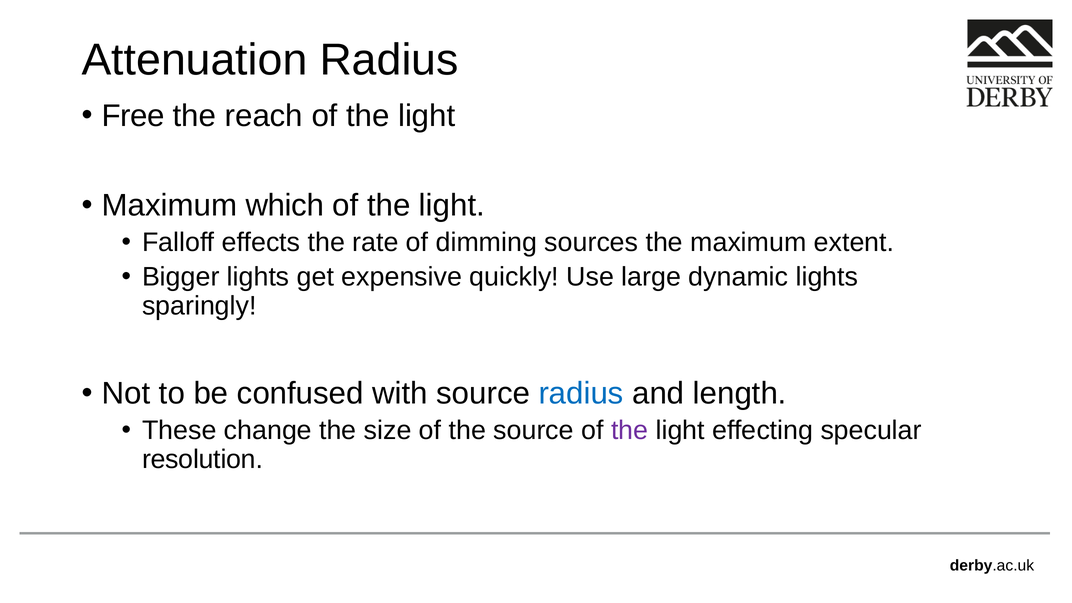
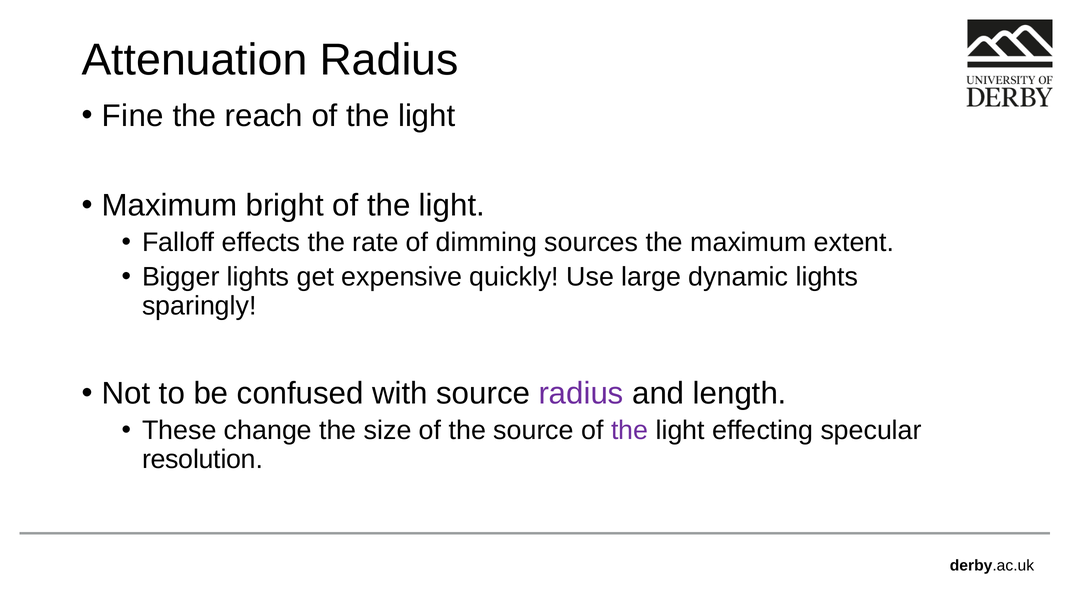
Free: Free -> Fine (133, 116)
which: which -> bright (285, 206)
radius colour: blue -> purple (581, 393)
